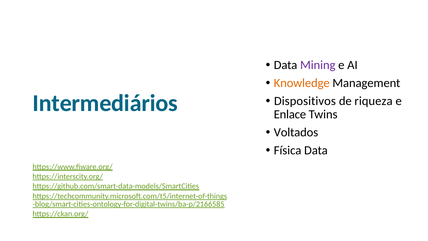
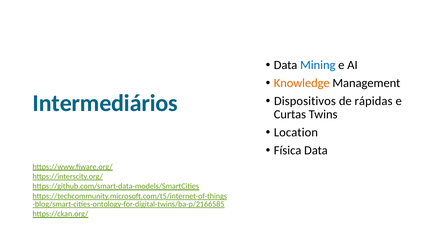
Mining colour: purple -> blue (318, 65)
riqueza: riqueza -> rápidas (374, 101)
Enlace: Enlace -> Curtas (290, 114)
Voltados: Voltados -> Location (296, 132)
